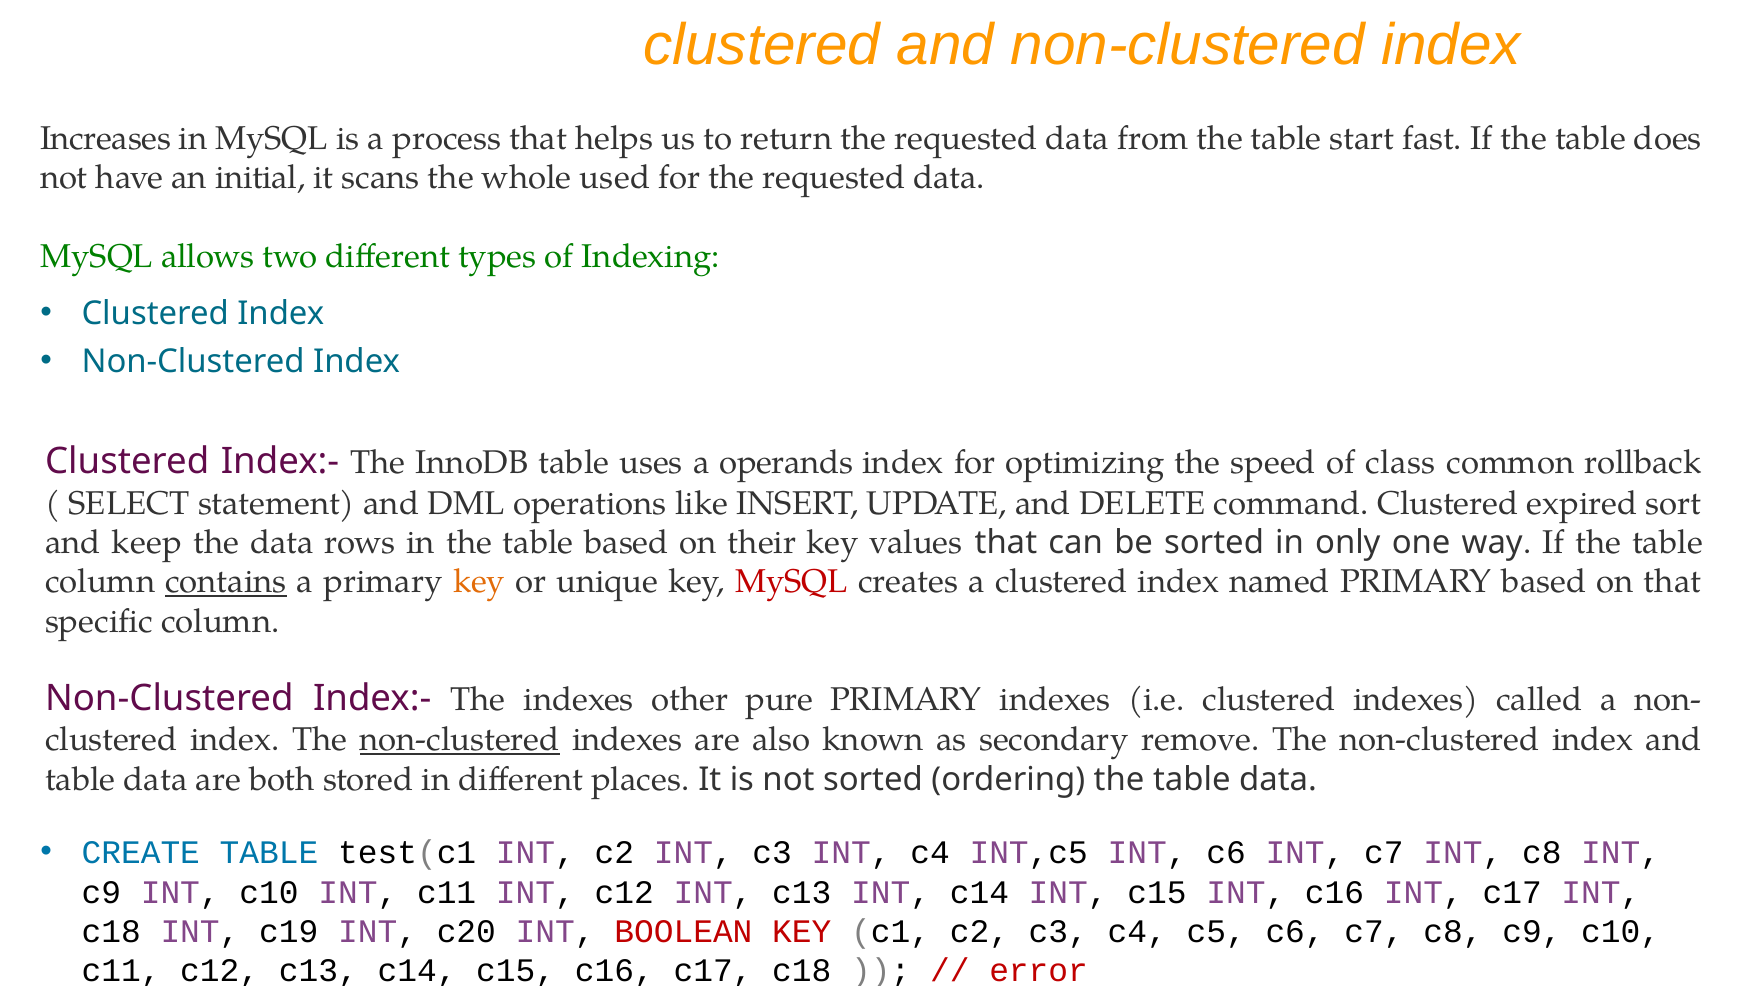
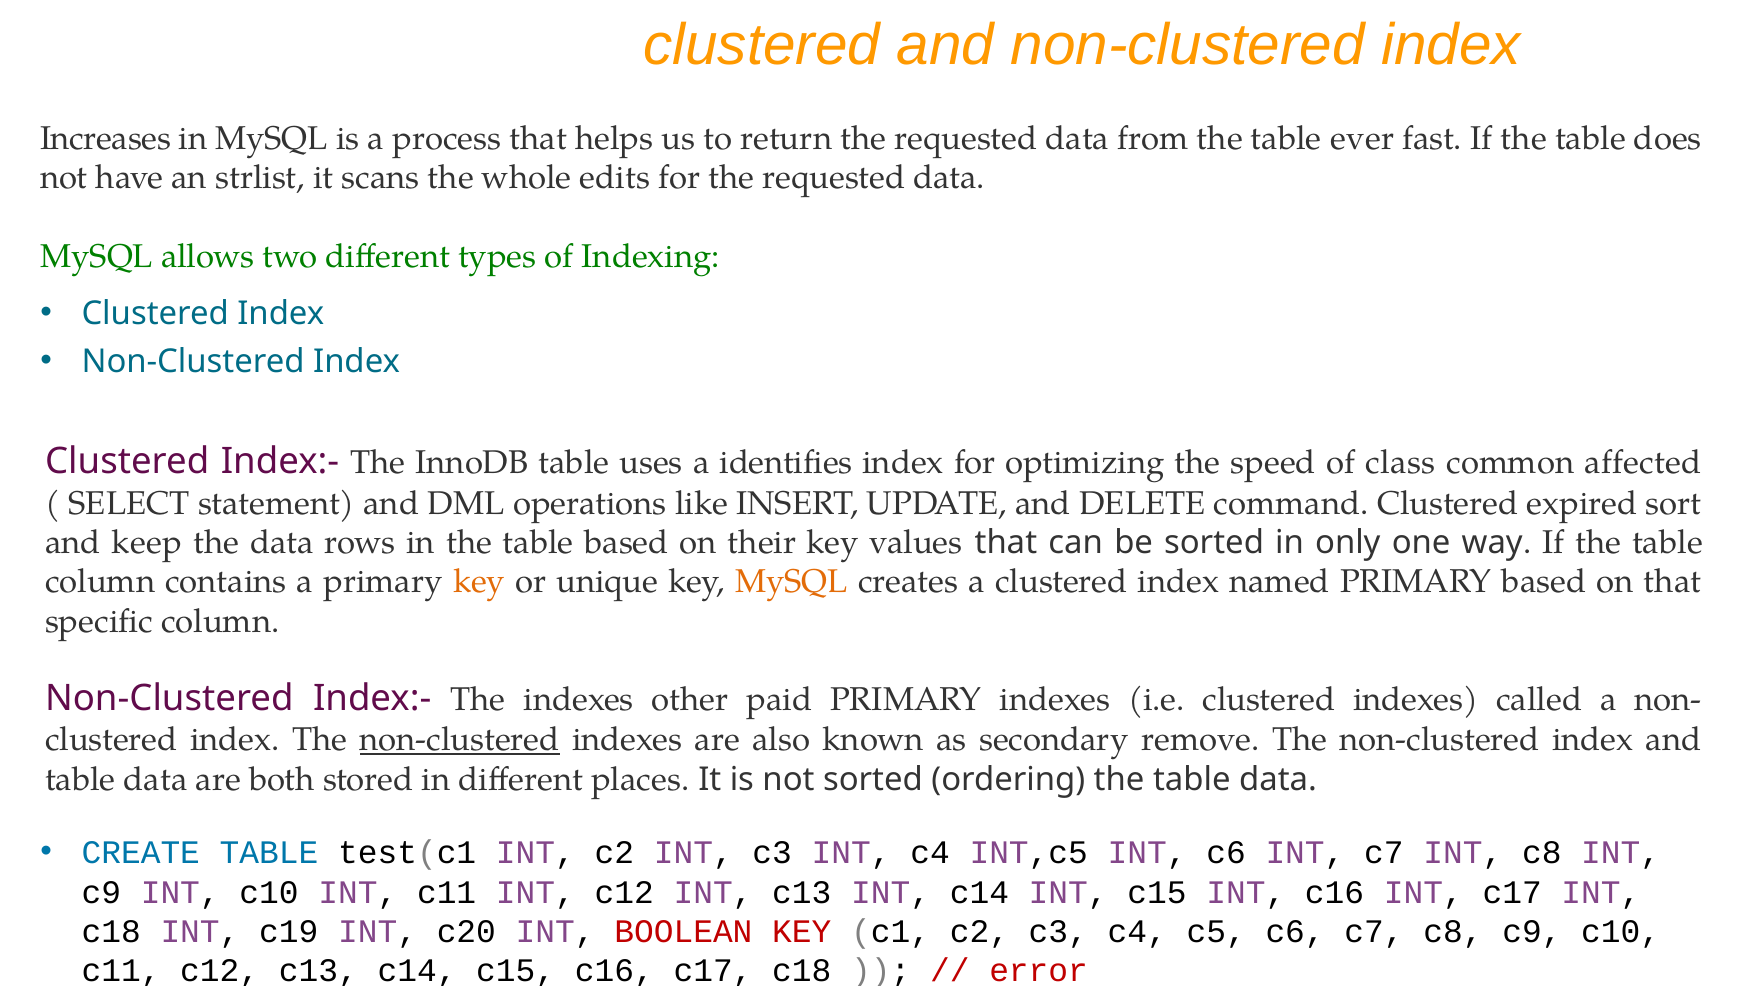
start: start -> ever (1362, 139)
initial: initial -> strlist (260, 178)
used: used -> edits (615, 178)
operands: operands -> identifies (786, 463)
rollback: rollback -> affected (1643, 463)
contains underline: present -> none (226, 582)
MySQL colour: red -> orange (792, 582)
pure: pure -> paid (779, 700)
